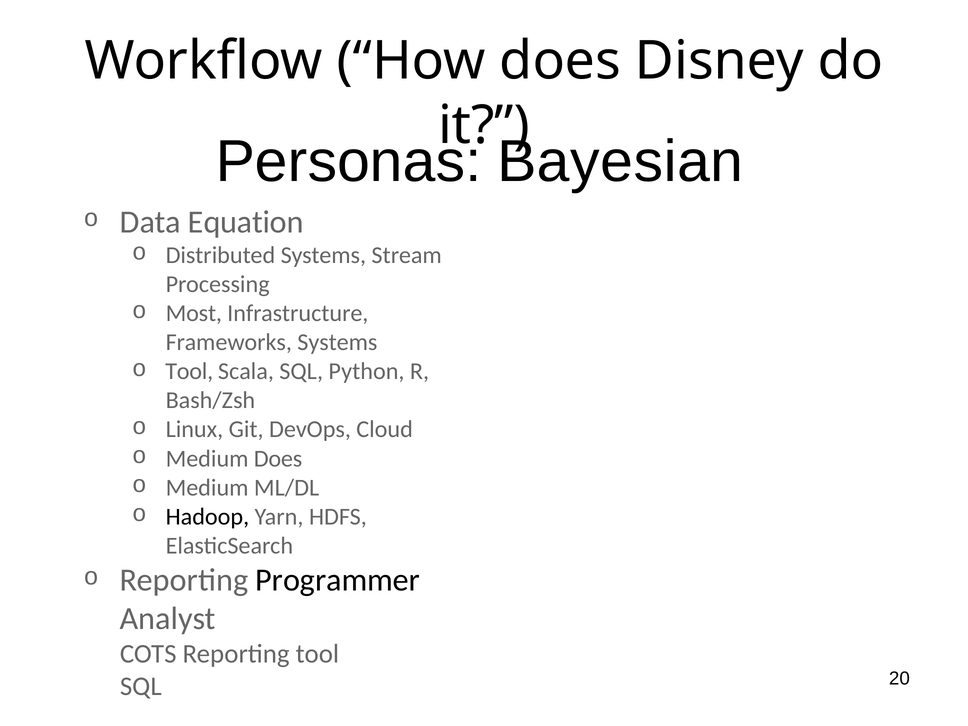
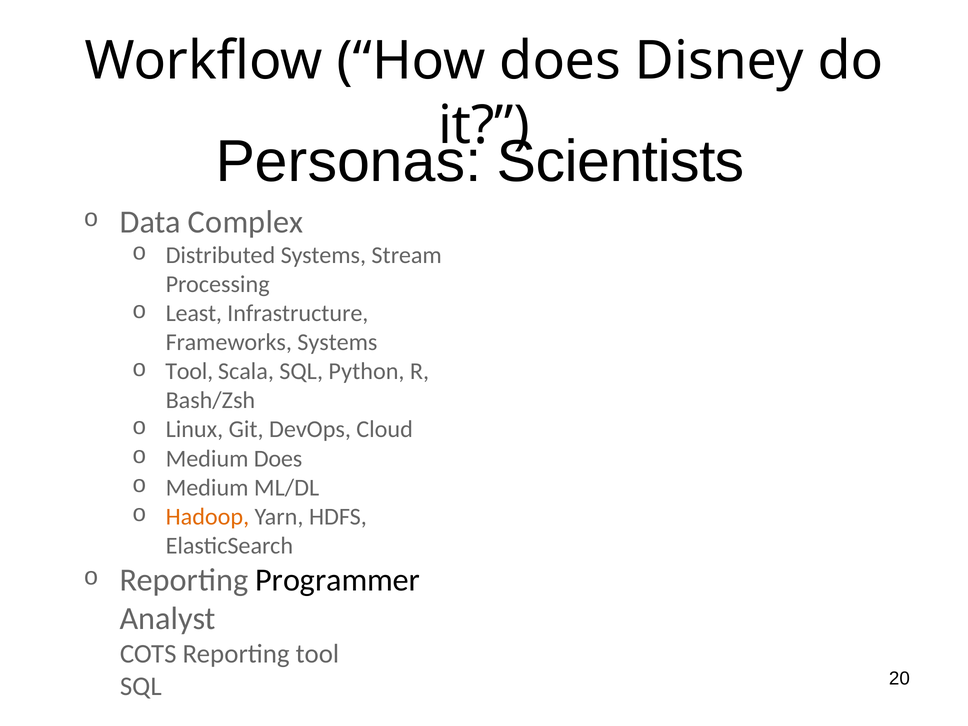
Bayesian: Bayesian -> Scientists (621, 162)
Equation: Equation -> Complex (246, 222)
Most: Most -> Least (194, 313)
Hadoop colour: black -> orange (207, 517)
